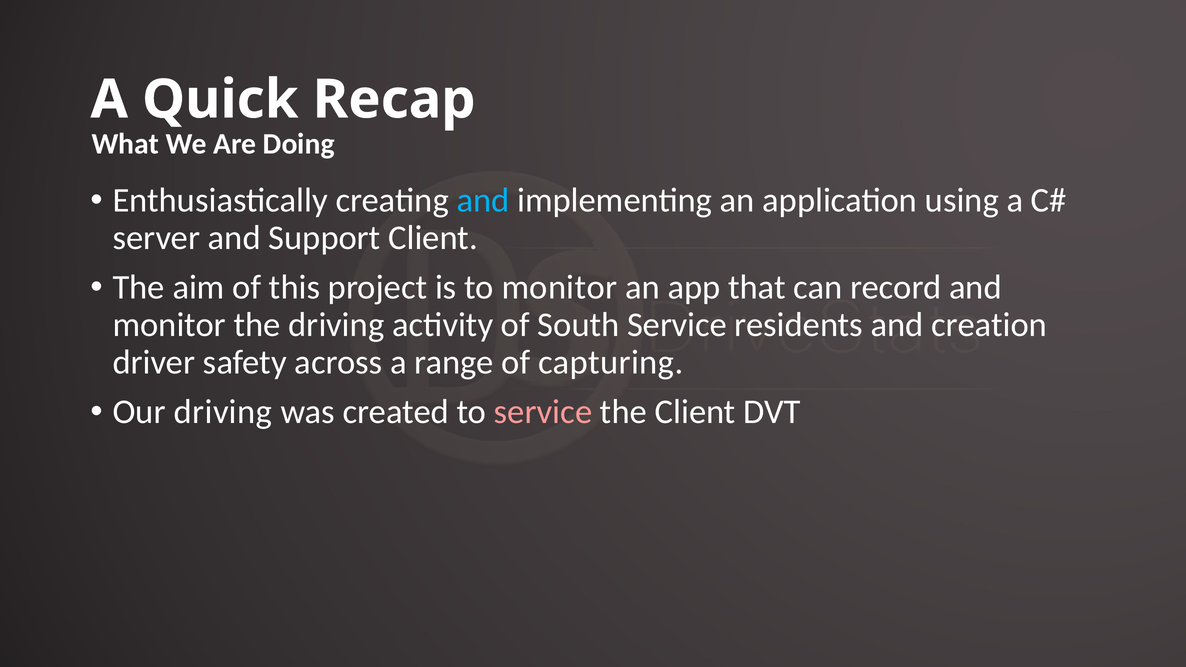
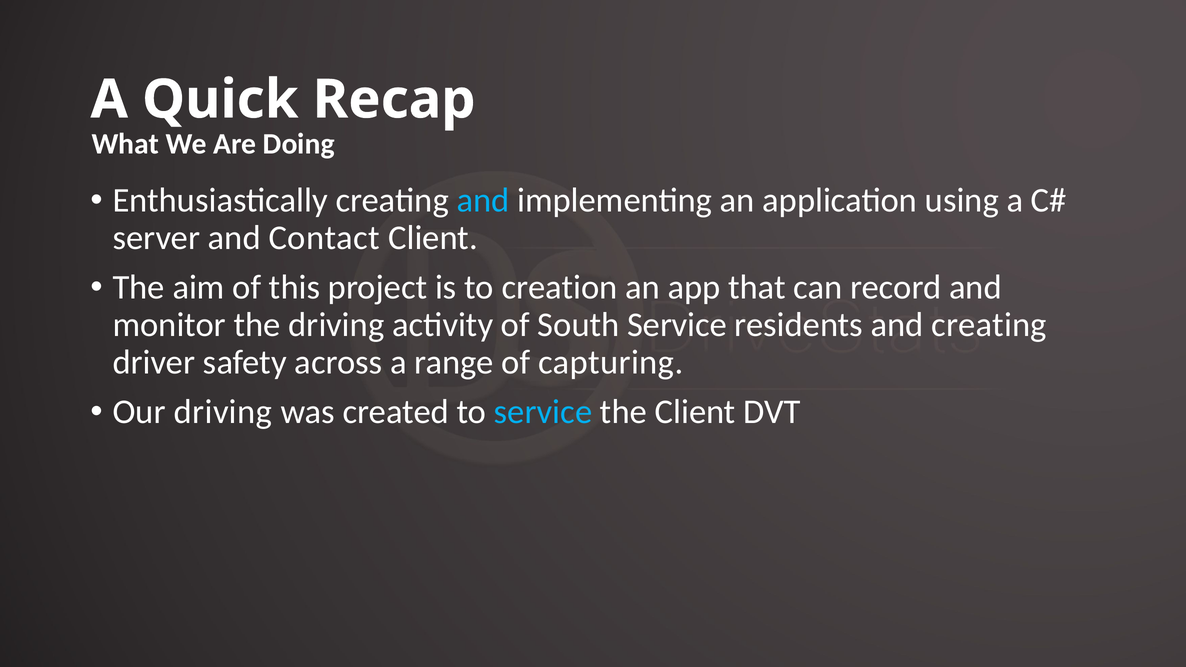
Support: Support -> Contact (324, 238)
to monitor: monitor -> creation (560, 288)
and creation: creation -> creating (989, 325)
service colour: pink -> light blue (543, 412)
